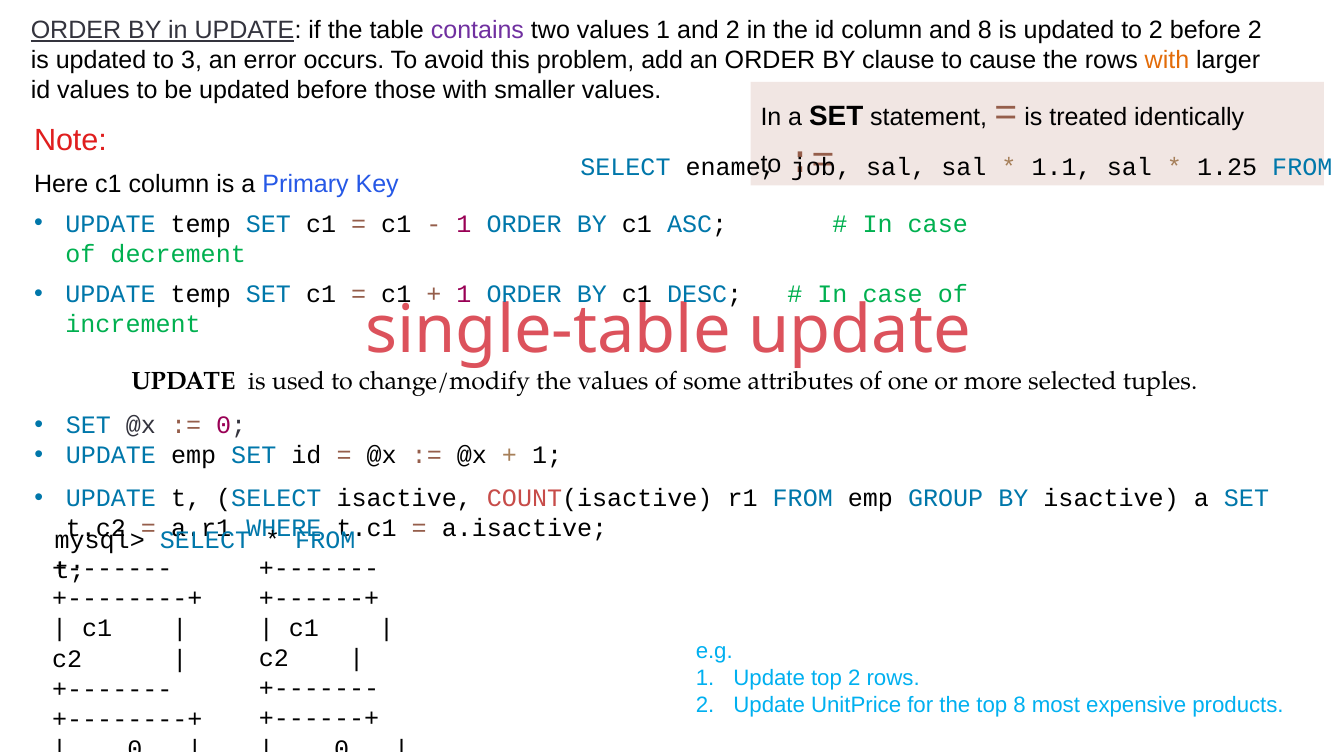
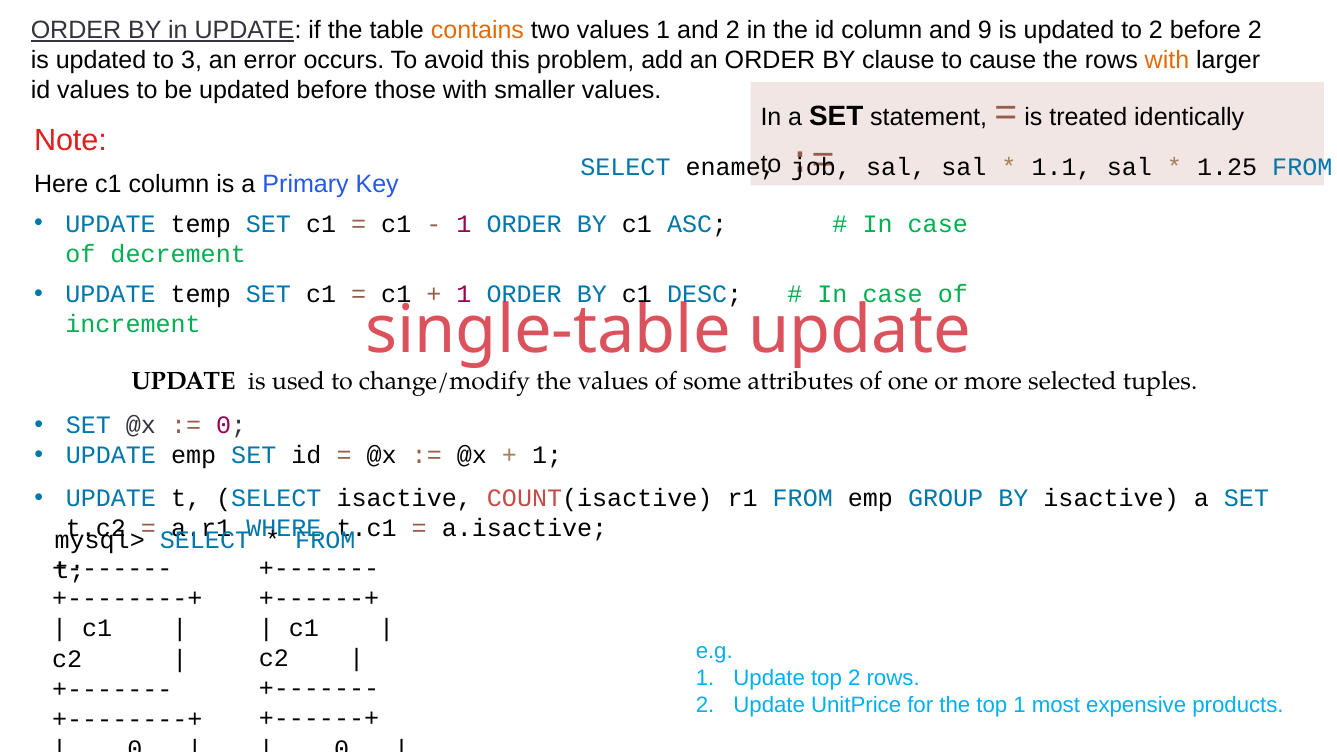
contains colour: purple -> orange (477, 30)
and 8: 8 -> 9 (985, 30)
top 8: 8 -> 1 (1020, 705)
